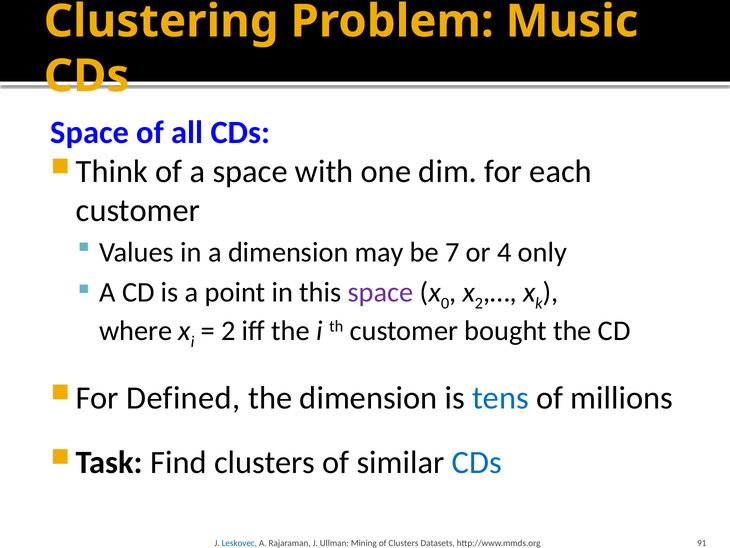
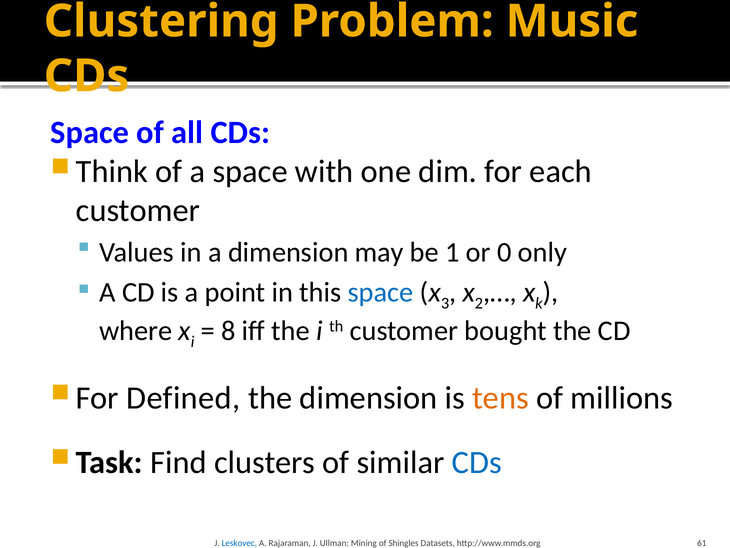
7: 7 -> 1 (452, 252)
4: 4 -> 0 (504, 252)
space colour: purple -> blue (381, 292)
0: 0 -> 3 (445, 303)
2: 2 -> 8 (228, 331)
tens colour: blue -> orange (500, 398)
of Clusters: Clusters -> Shingles (404, 543)
91: 91 -> 61 (702, 543)
